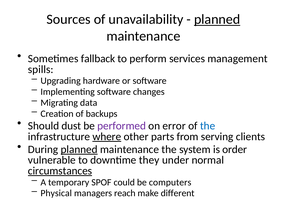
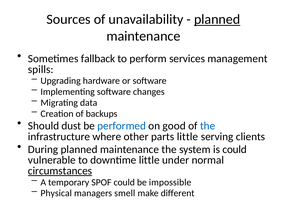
performed colour: purple -> blue (122, 126)
error: error -> good (174, 126)
where underline: present -> none (107, 137)
parts from: from -> little (187, 137)
planned underline: present -> none (79, 150)
is order: order -> could (235, 150)
downtime they: they -> little (149, 160)
computers: computers -> impossible (170, 182)
reach: reach -> smell (125, 193)
